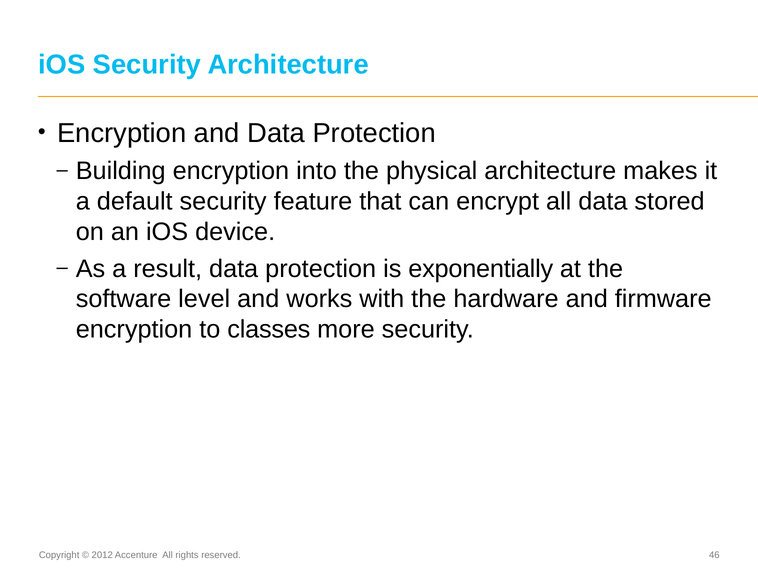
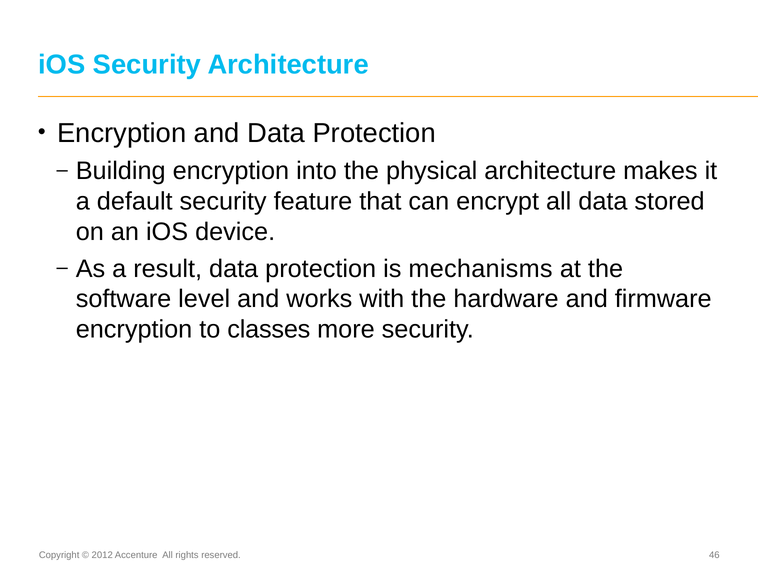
exponentially: exponentially -> mechanisms (481, 268)
